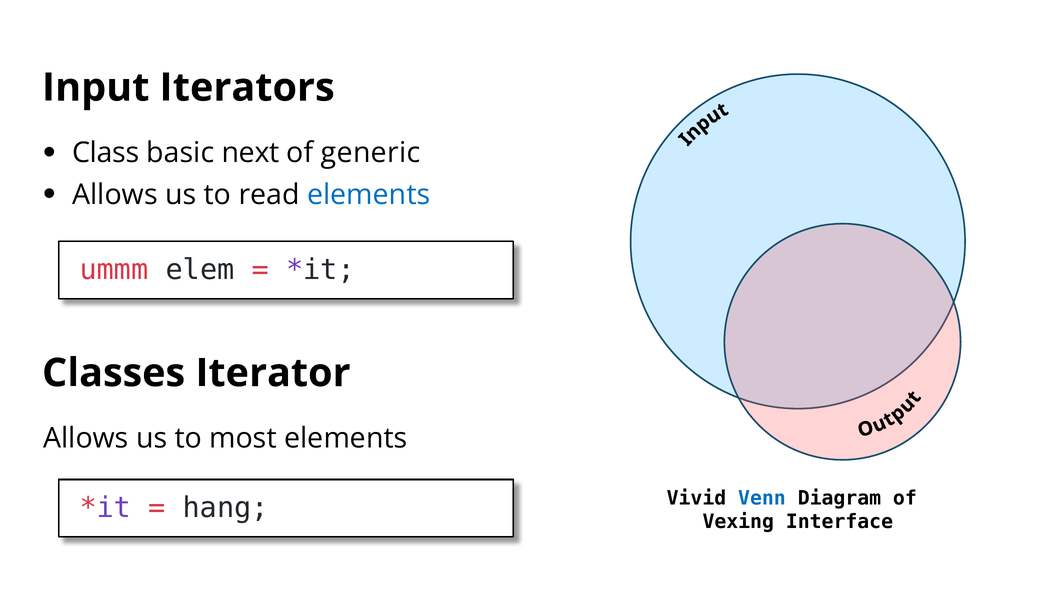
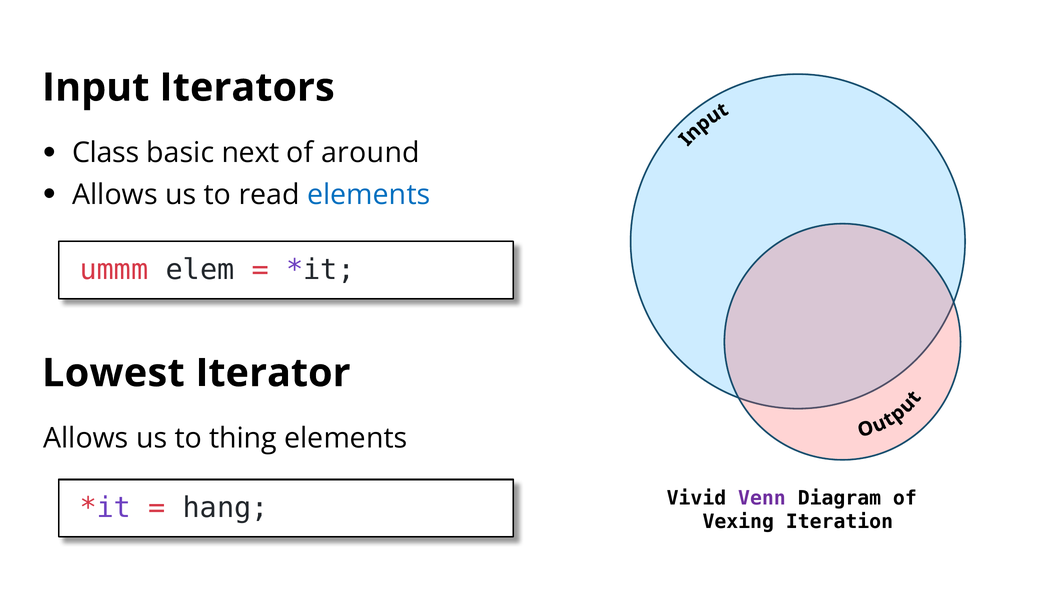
generic: generic -> around (371, 153)
Classes: Classes -> Lowest (113, 373)
most: most -> thing (243, 438)
Venn colour: blue -> purple (762, 498)
Interface: Interface -> Iteration (839, 522)
